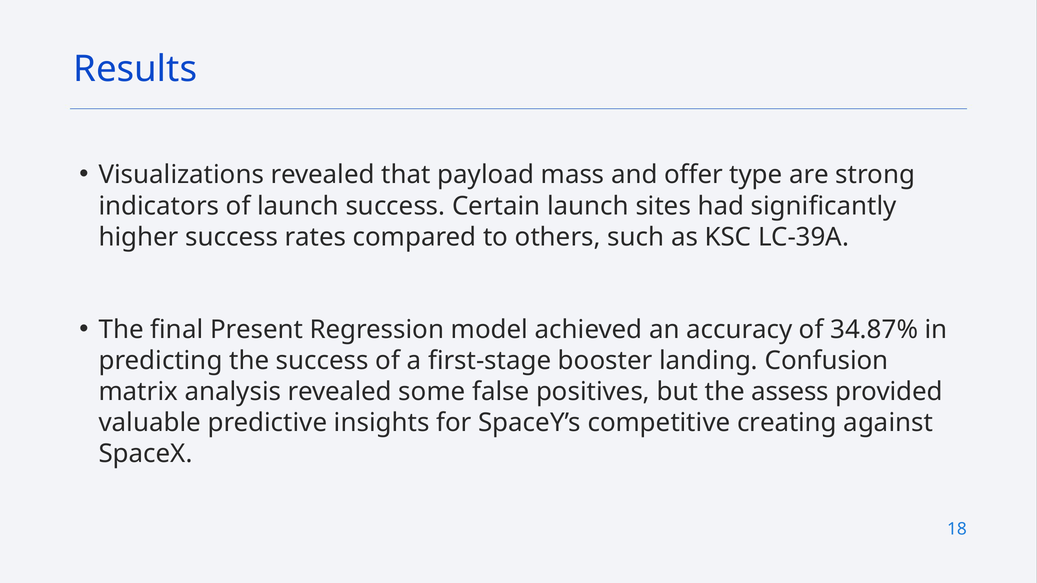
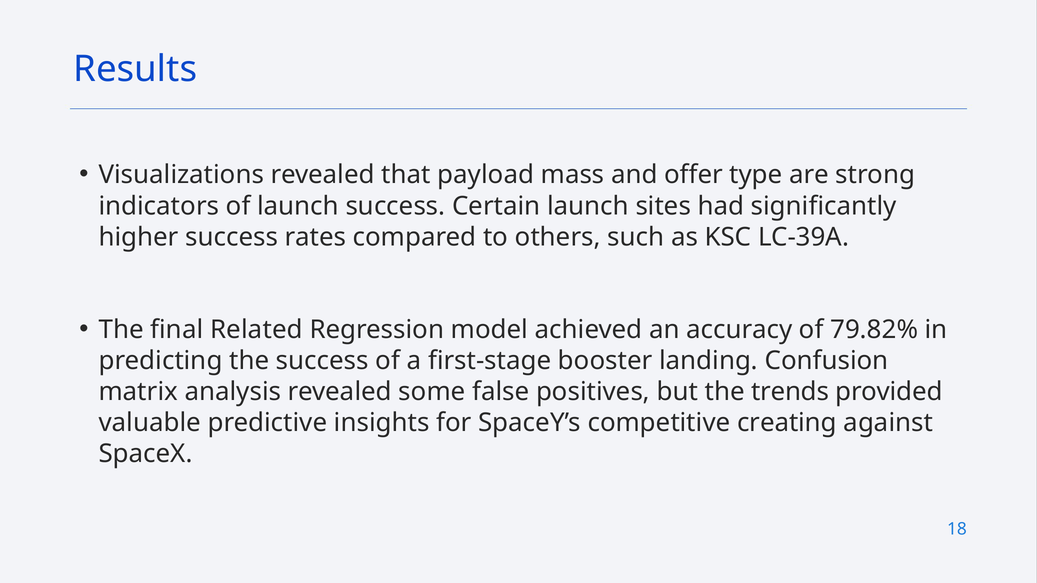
Present: Present -> Related (256, 330)
34.87%: 34.87% -> 79.82% (874, 330)
assess: assess -> trends (790, 392)
